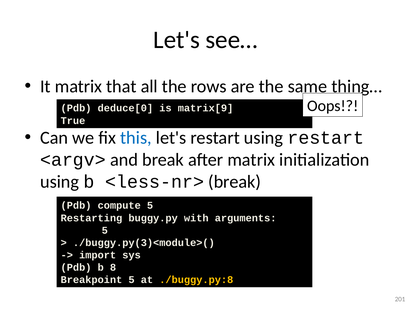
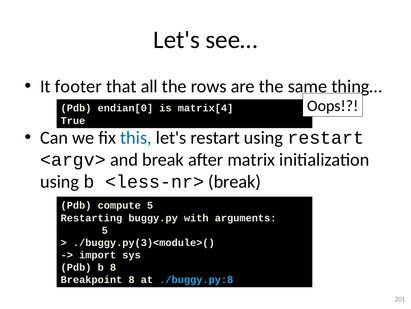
It matrix: matrix -> footer (78, 86)
deduce[0: deduce[0 -> endian[0 (125, 108)
matrix[9: matrix[9 -> matrix[4 (206, 108)
Breakpoint 5: 5 -> 8 (132, 279)
./buggy.py:8 colour: yellow -> light blue (196, 279)
